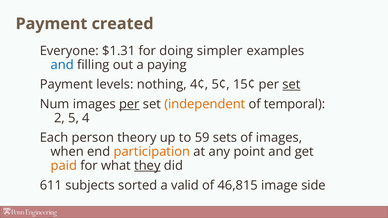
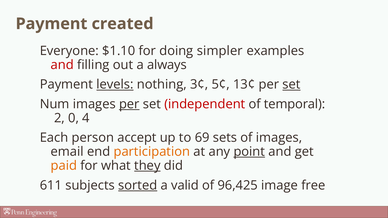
$1.31: $1.31 -> $1.10 (119, 51)
and colour: blue -> red (62, 65)
paying: paying -> always (167, 65)
levels underline: none -> present (115, 85)
4¢: 4¢ -> 3¢ (199, 85)
15¢: 15¢ -> 13¢ (244, 85)
independent colour: orange -> red (205, 104)
5: 5 -> 0 (74, 118)
theory: theory -> accept (137, 138)
59: 59 -> 69 (202, 138)
when: when -> email (67, 152)
point underline: none -> present (249, 152)
sorted underline: none -> present (138, 185)
46,815: 46,815 -> 96,425 (238, 185)
side: side -> free (313, 185)
